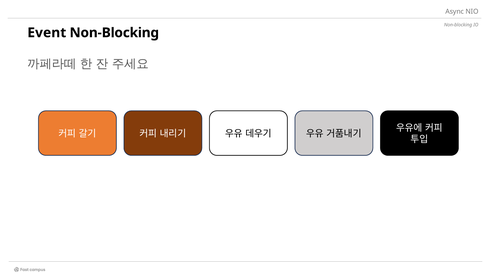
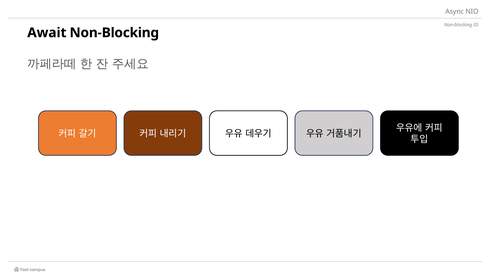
Event: Event -> Await (47, 33)
